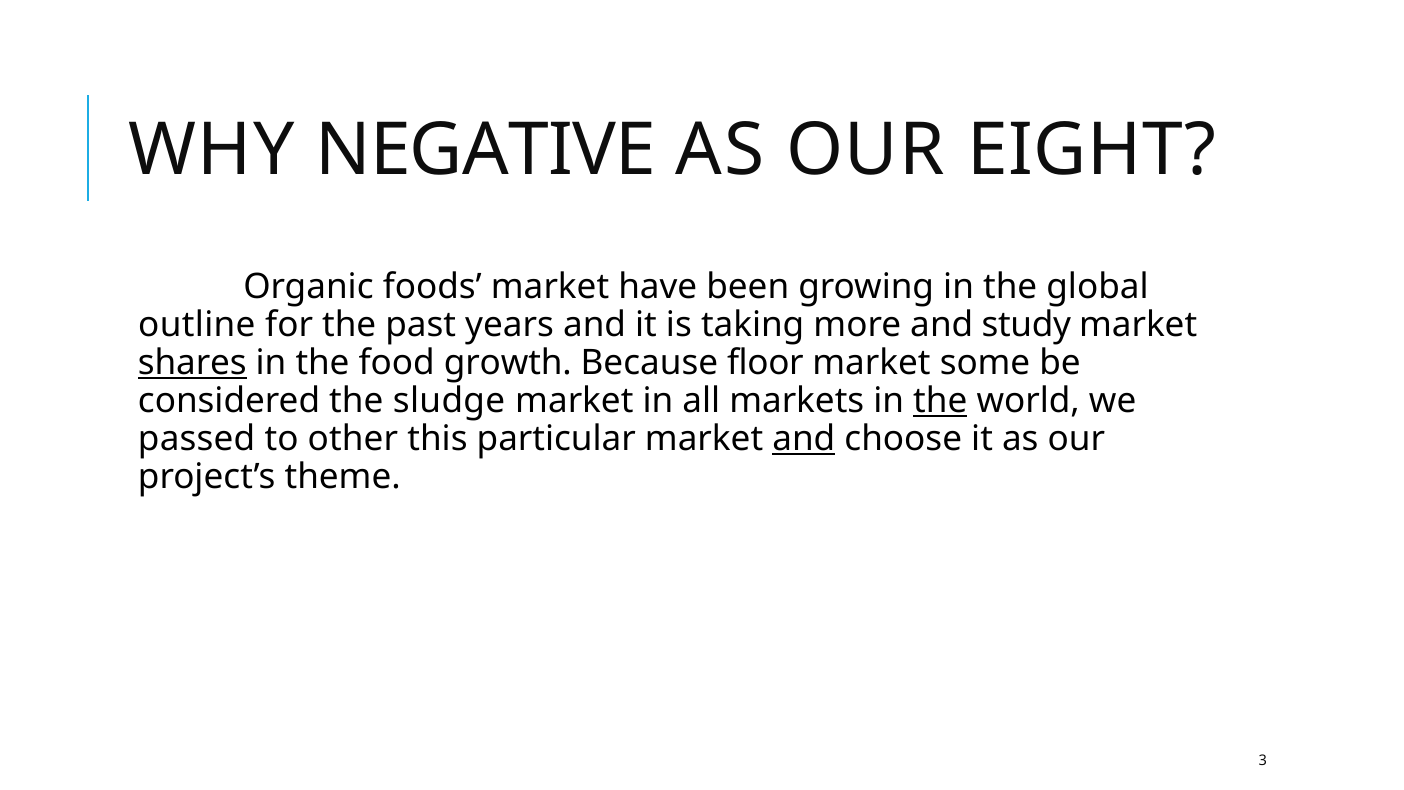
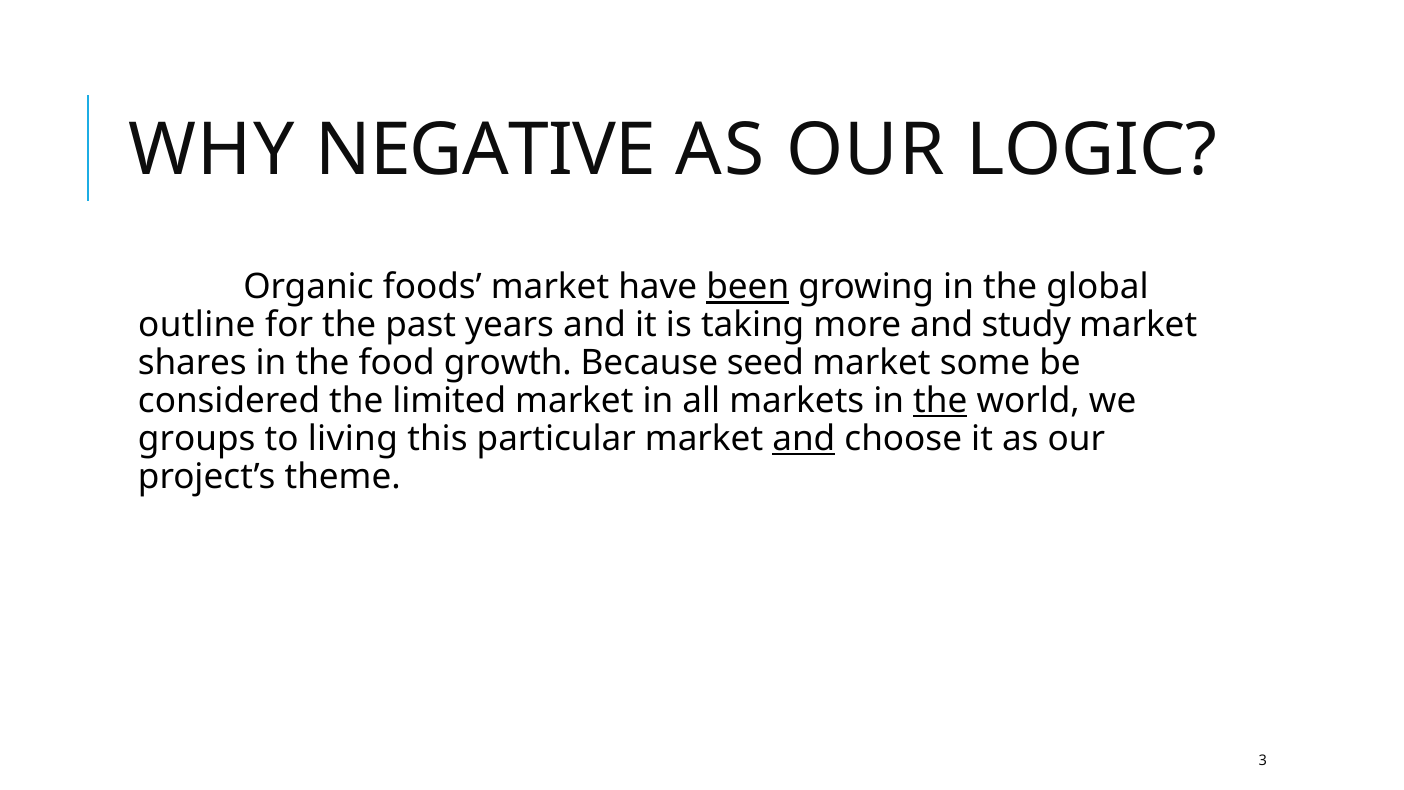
EIGHT: EIGHT -> LOGIC (1092, 151)
been underline: none -> present (748, 287)
shares underline: present -> none (192, 363)
floor: floor -> seed (765, 363)
sludge: sludge -> limited (449, 401)
passed: passed -> groups (197, 439)
other: other -> living (353, 439)
